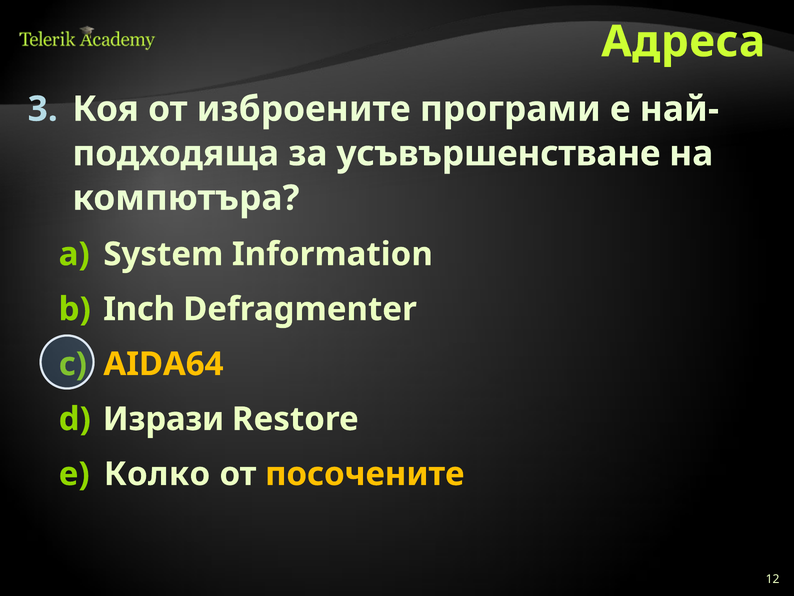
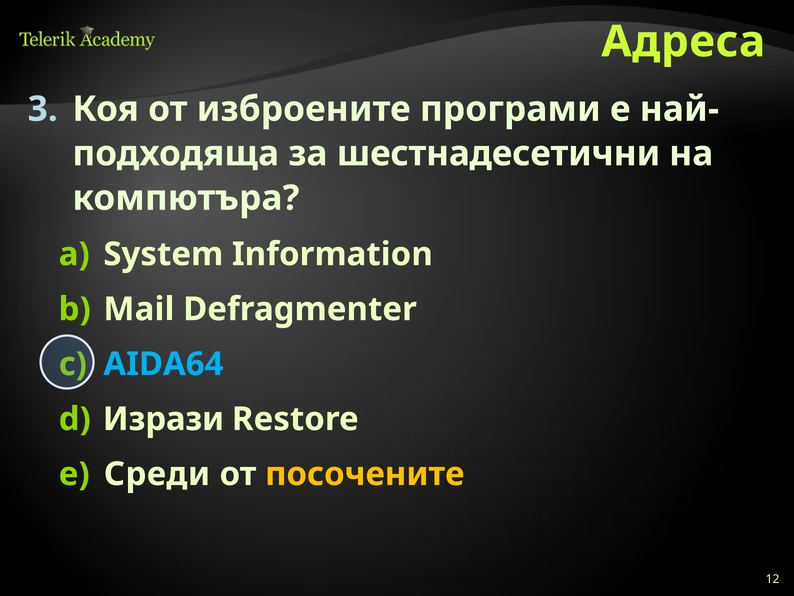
усъвършенстване: усъвършенстване -> шестнадесетични (498, 153)
Inch: Inch -> Mail (139, 309)
AIDA64 colour: yellow -> light blue (163, 364)
Колко: Колко -> Среди (157, 474)
